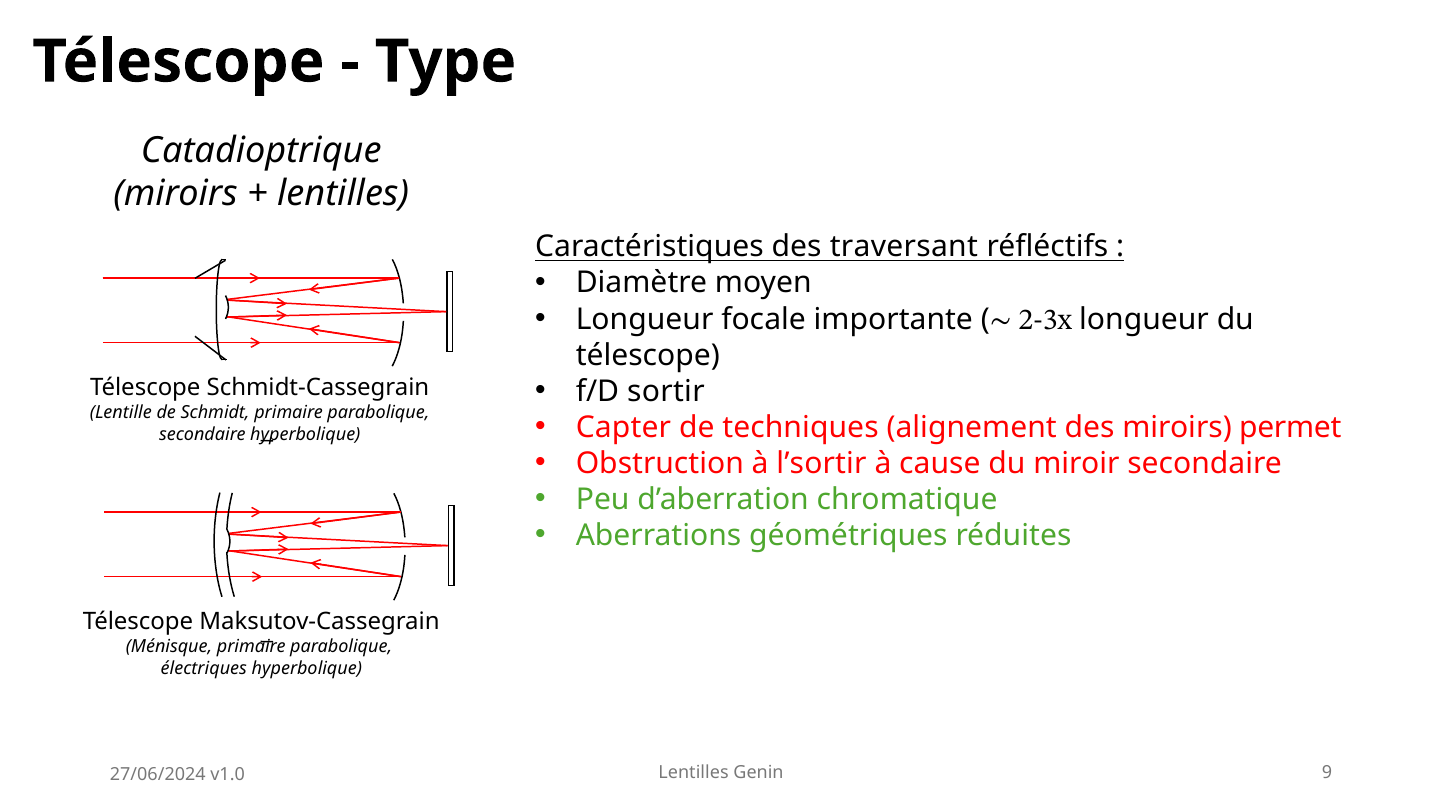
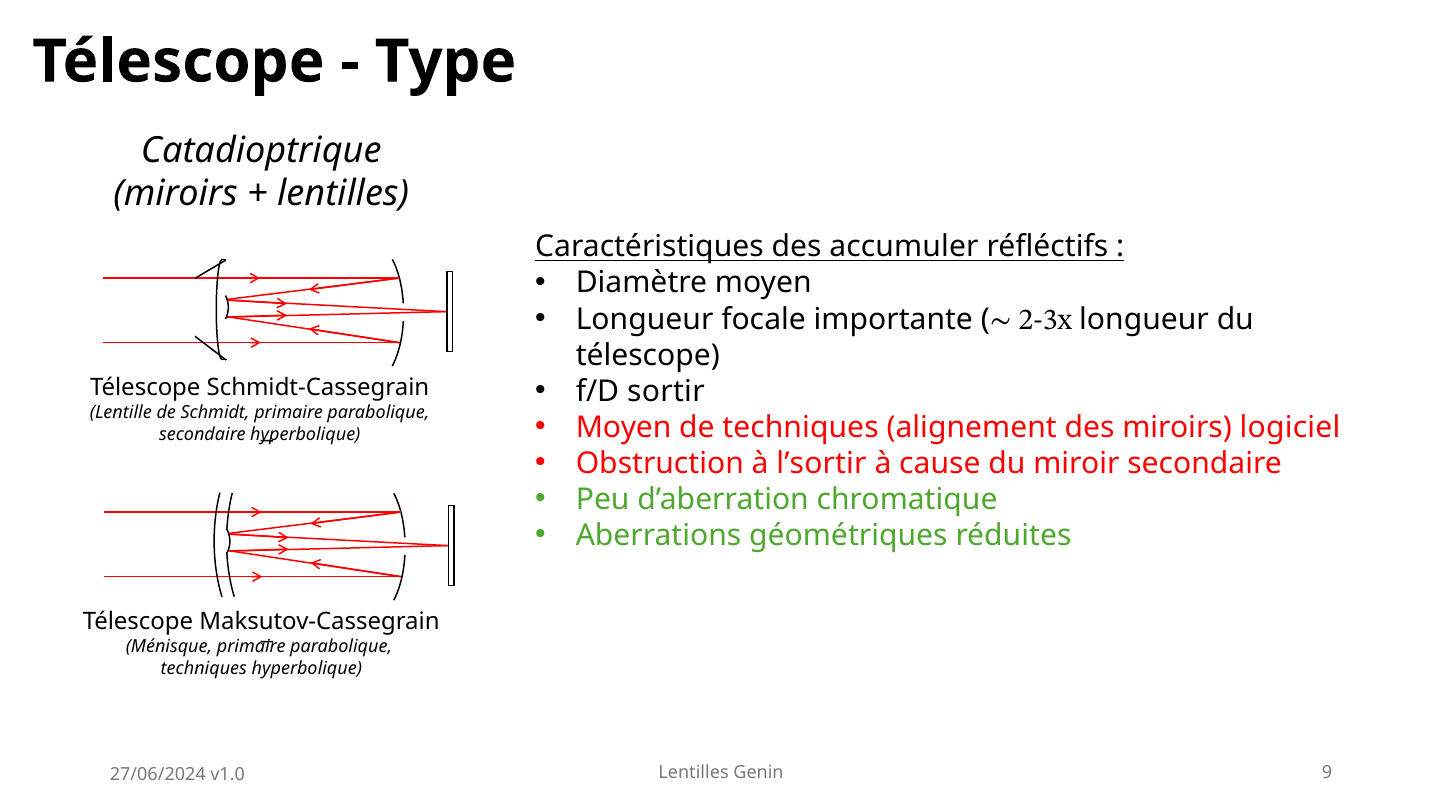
traversant: traversant -> accumuler (904, 247)
Capter: Capter -> Moyen (624, 427)
permet: permet -> logiciel (1290, 427)
électriques: électriques -> techniques (204, 668)
